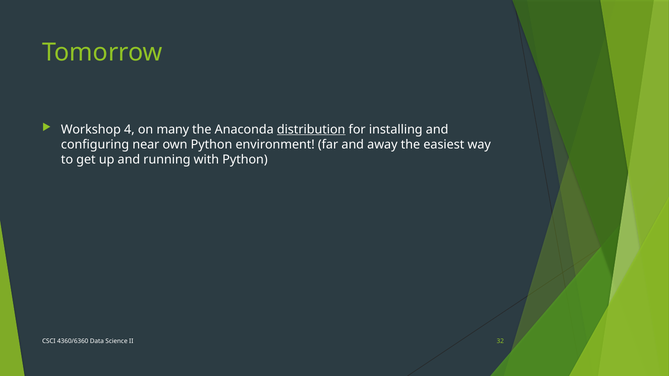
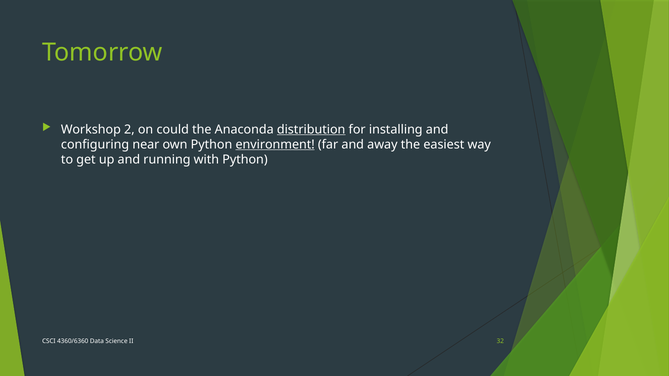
4: 4 -> 2 (129, 129)
many: many -> could (173, 129)
environment underline: none -> present (275, 145)
